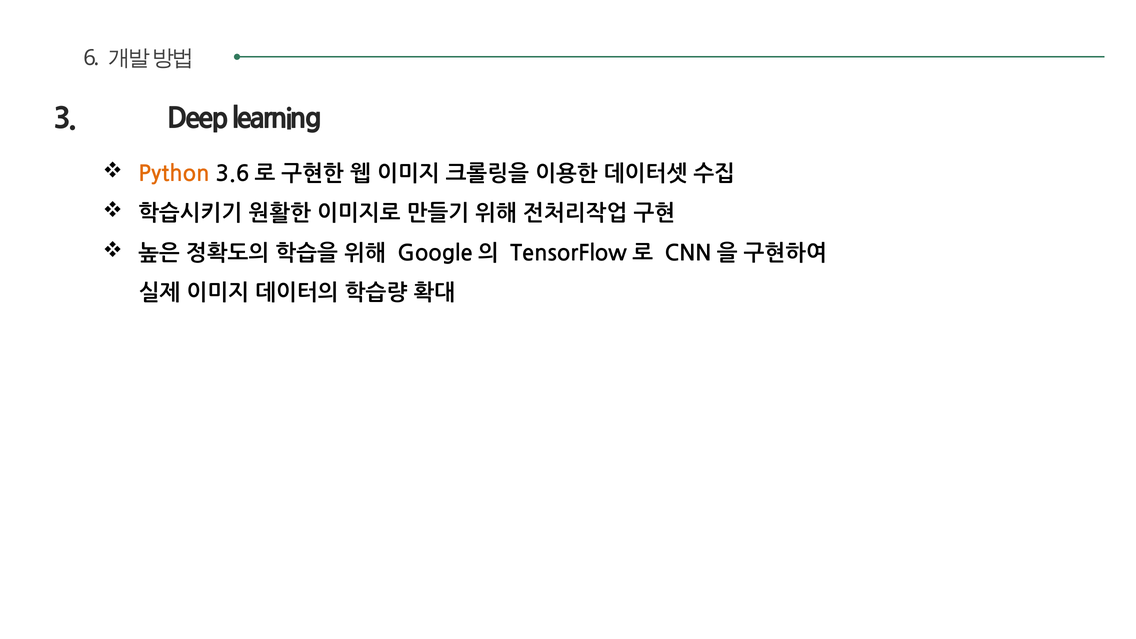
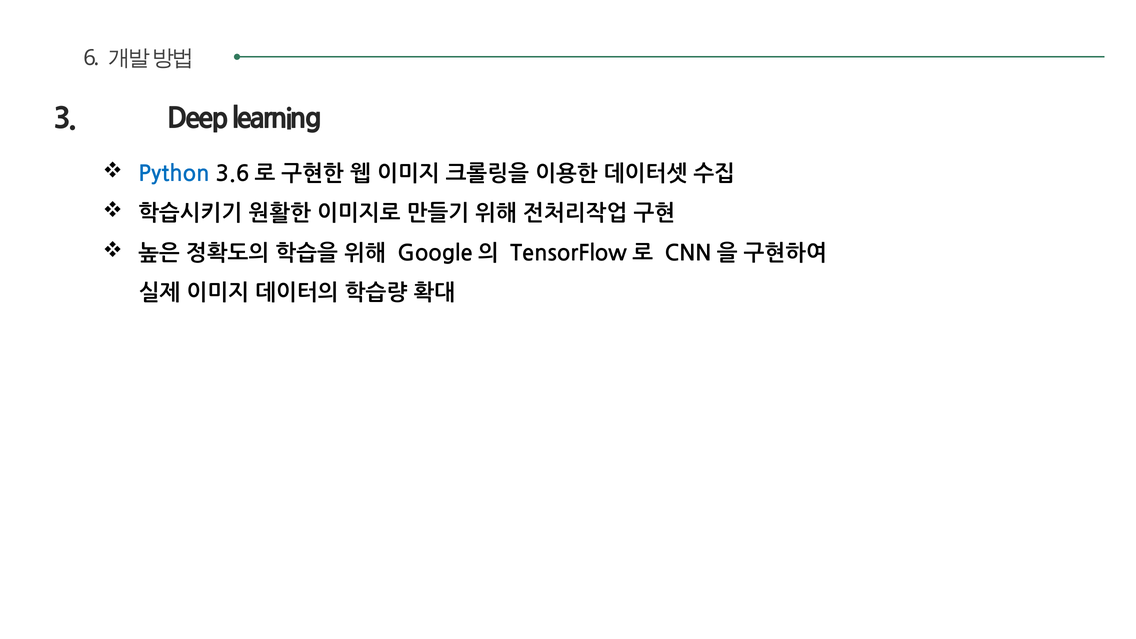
Python colour: orange -> blue (174, 174)
